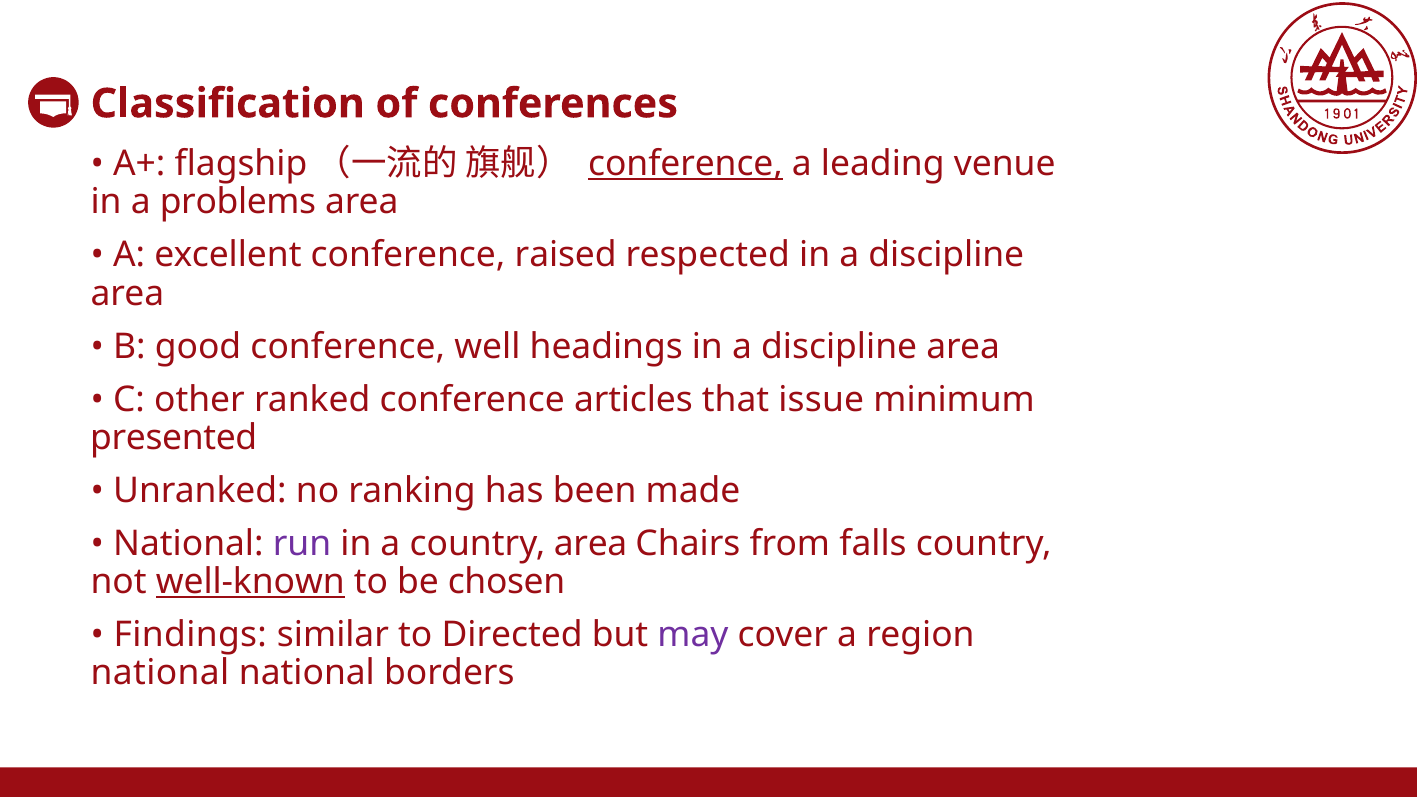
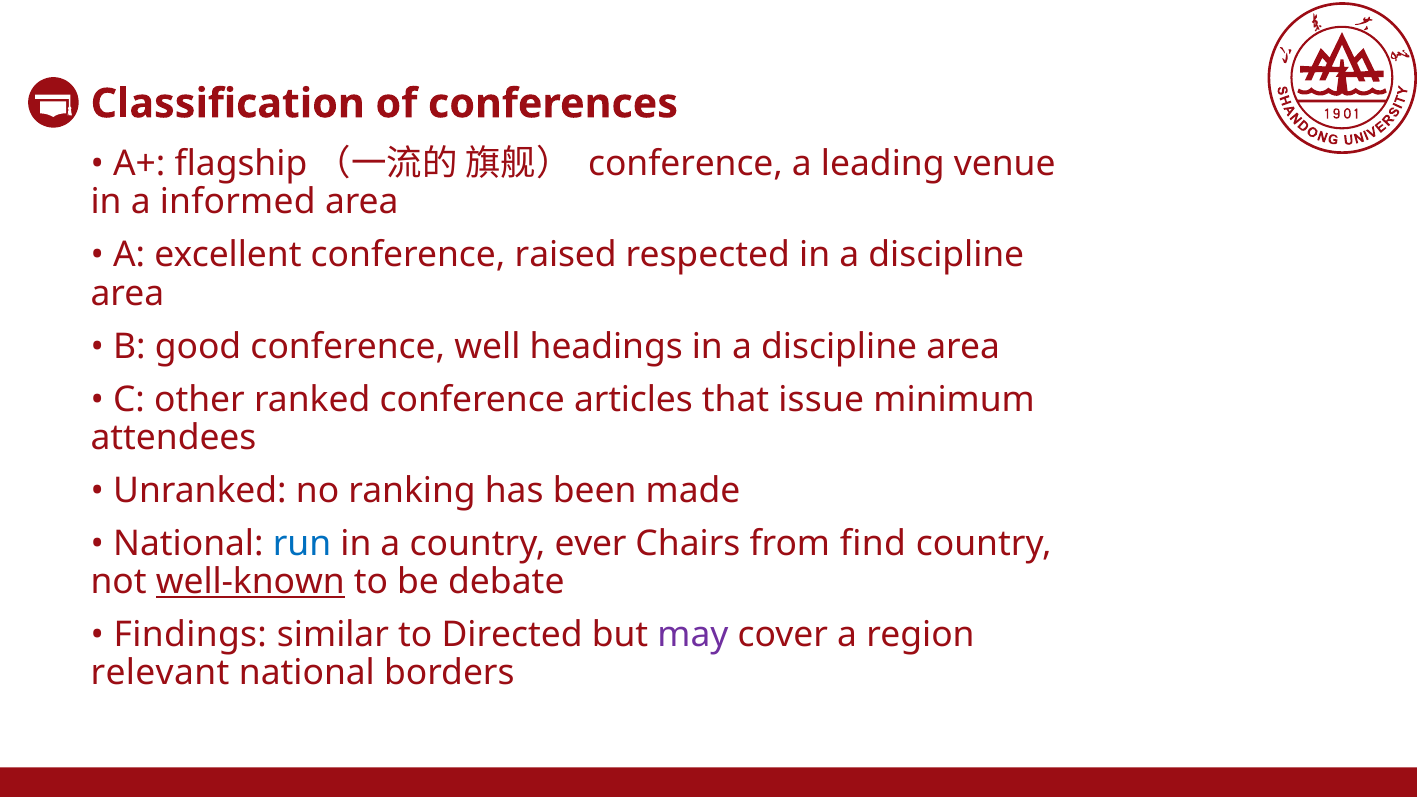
conference underline: present -> none (686, 164)
problems: problems -> informed (238, 202)
presented: presented -> attendees (174, 438)
run colour: purple -> blue (302, 544)
country area: area -> ever (591, 544)
falls: falls -> find (873, 544)
chosen: chosen -> debate (506, 582)
national: national -> relevant (160, 673)
